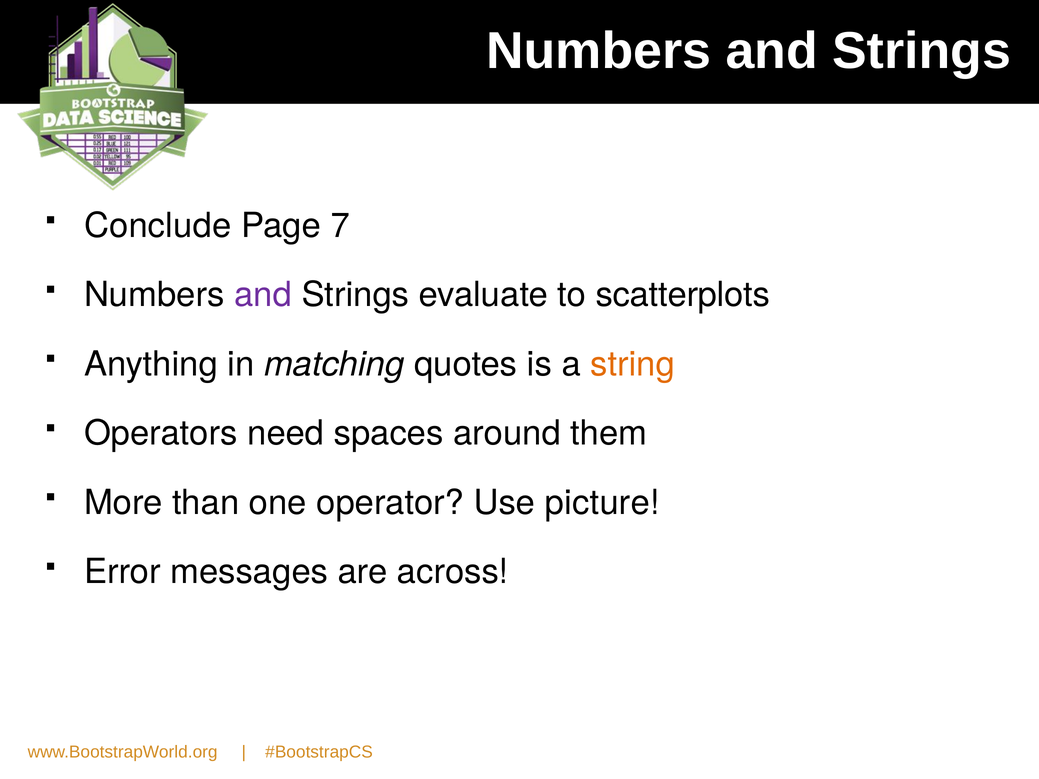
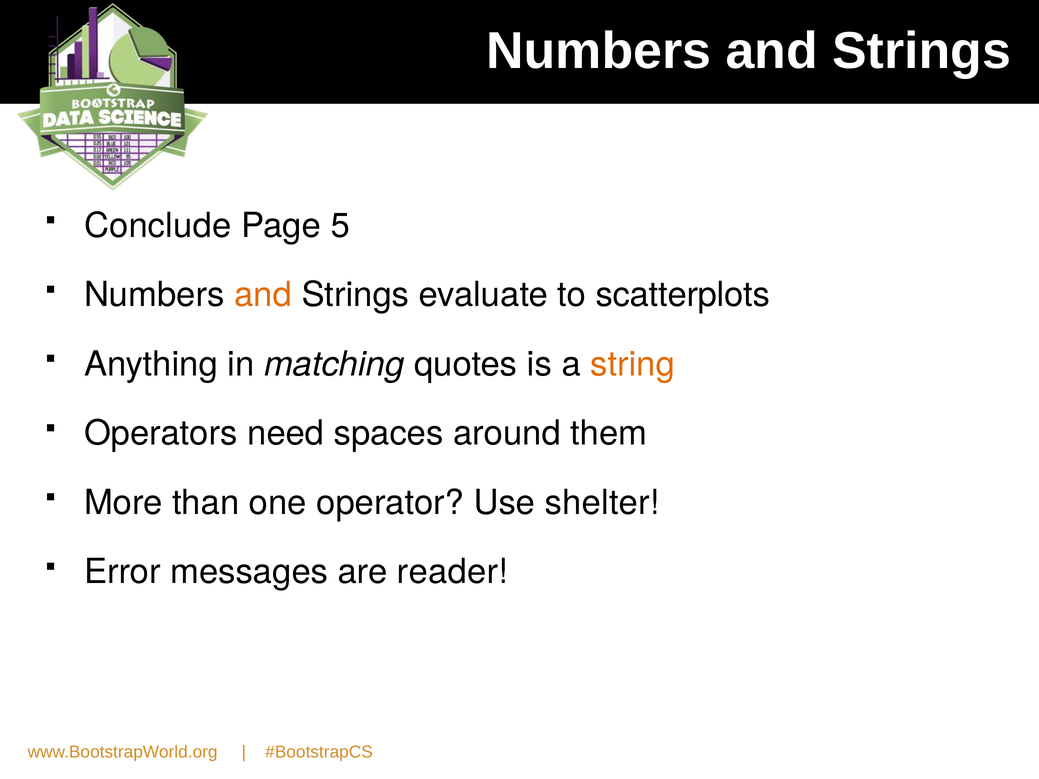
7: 7 -> 5 (340, 226)
and colour: purple -> orange (263, 295)
picture: picture -> shelter (602, 503)
across: across -> reader (453, 572)
